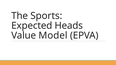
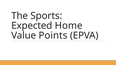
Heads: Heads -> Home (69, 26)
Model: Model -> Points (53, 36)
